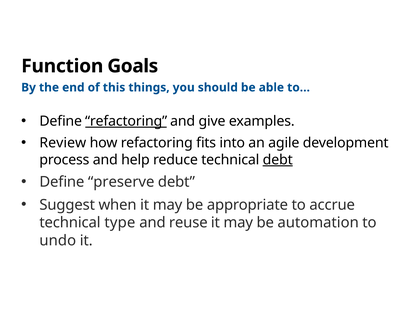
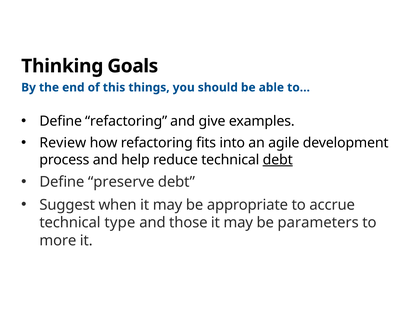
Function: Function -> Thinking (62, 66)
refactoring underline: present -> none (126, 121)
reuse: reuse -> those (188, 223)
automation: automation -> parameters (318, 223)
undo: undo -> more (58, 240)
